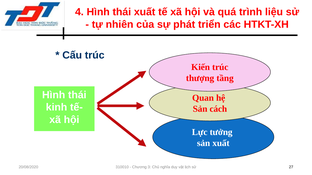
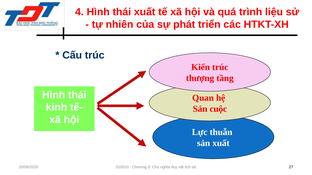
cách: cách -> cuộc (218, 109)
tưởng: tưởng -> thuẫn (221, 133)
